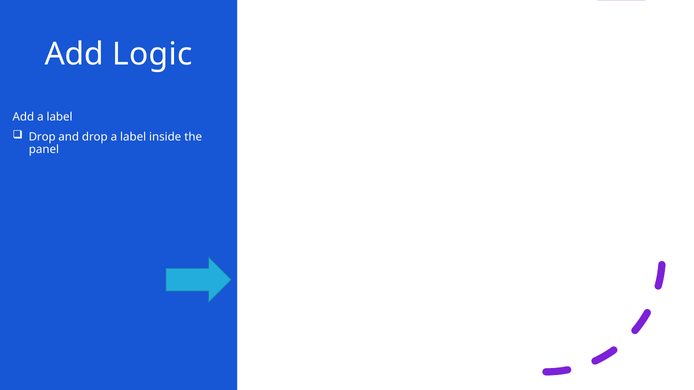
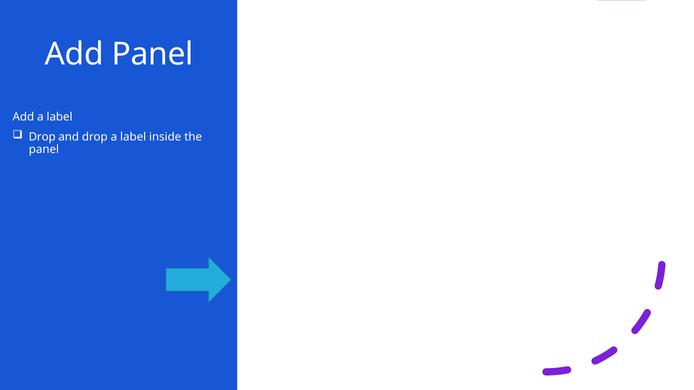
Add Logic: Logic -> Panel (153, 54)
